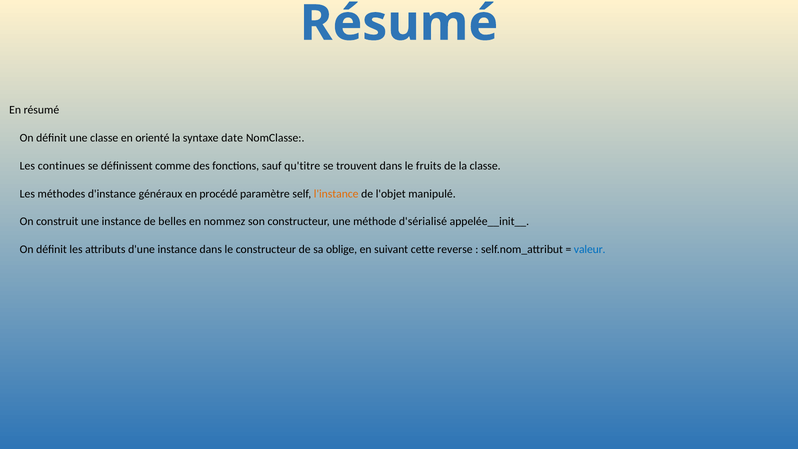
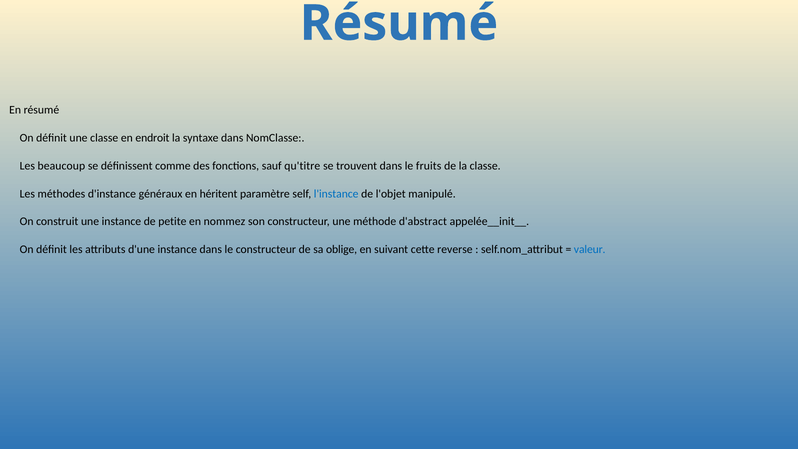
orienté: orienté -> endroit (152, 138)
syntaxe date: date -> dans (232, 138)
continues: continues -> beaucoup (61, 166)
procédé: procédé -> héritent (219, 194)
l'instance colour: orange -> blue (336, 194)
belles: belles -> petite (172, 222)
d'sérialisé: d'sérialisé -> d'abstract (423, 222)
